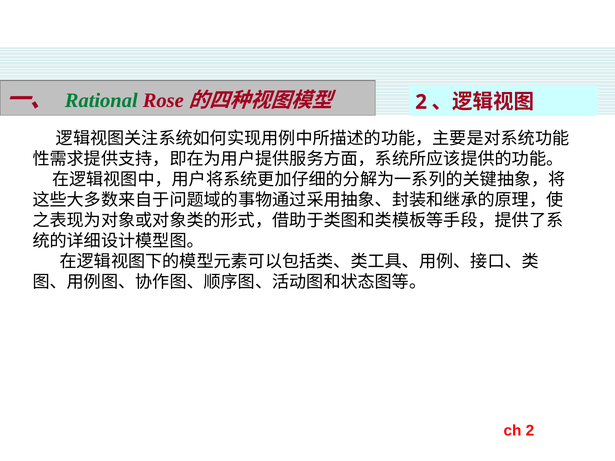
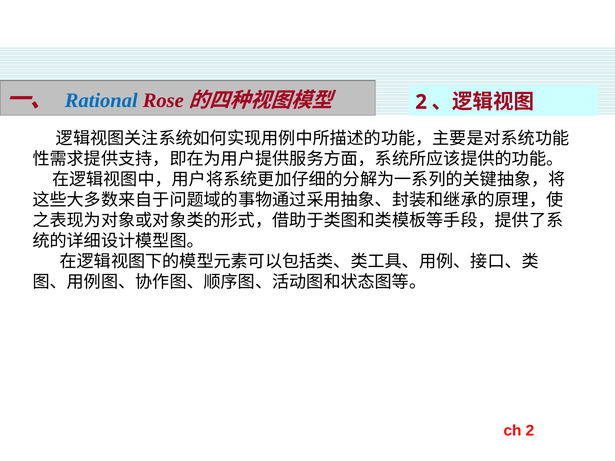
Rational colour: green -> blue (101, 101)
